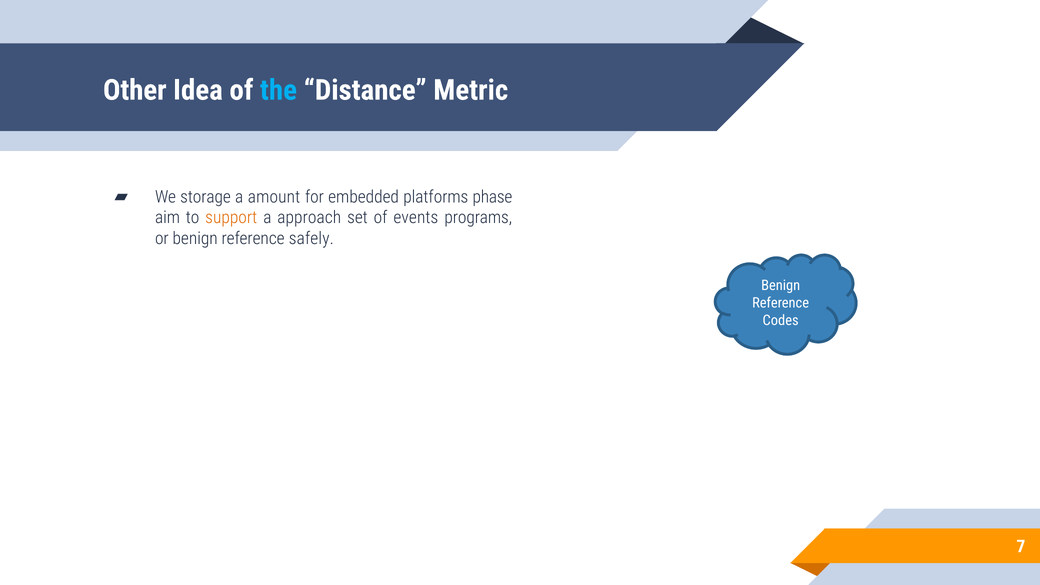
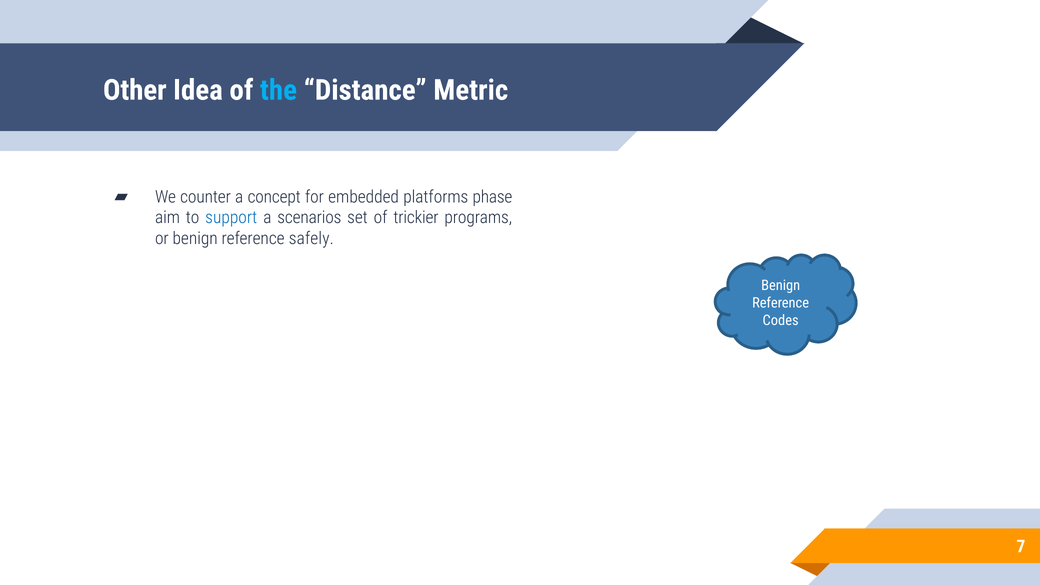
storage: storage -> counter (206, 197)
amount: amount -> concept (274, 197)
support colour: orange -> blue (231, 218)
approach: approach -> scenarios (309, 218)
events: events -> trickier (416, 218)
